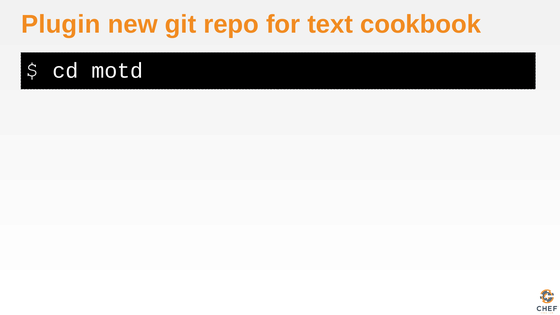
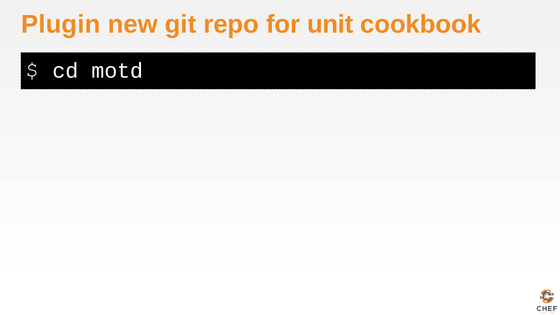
text: text -> unit (330, 24)
